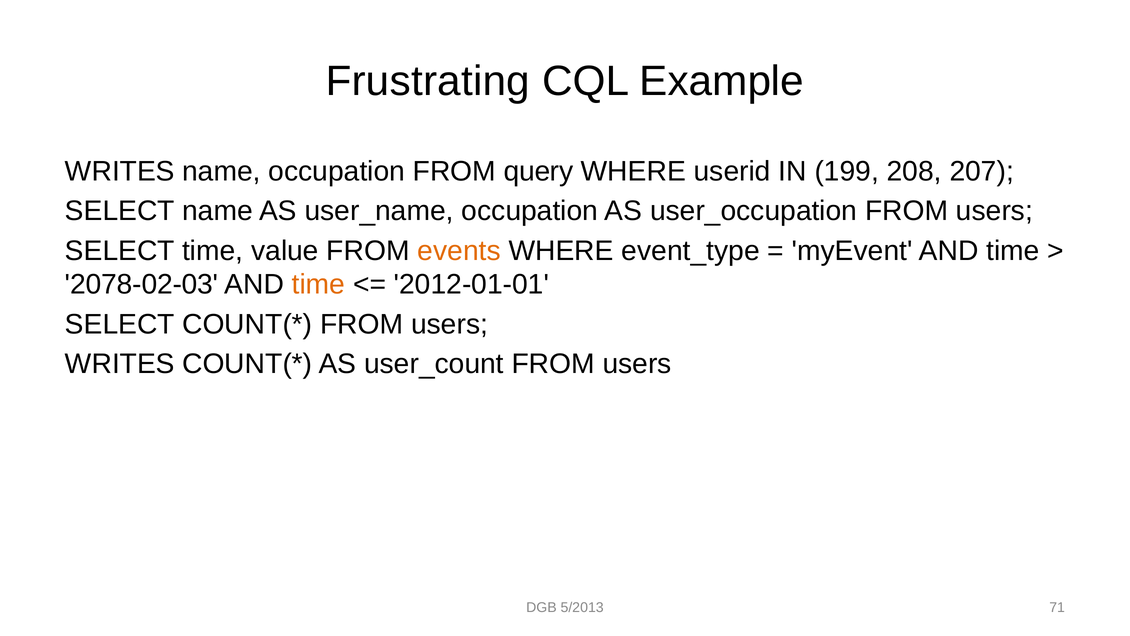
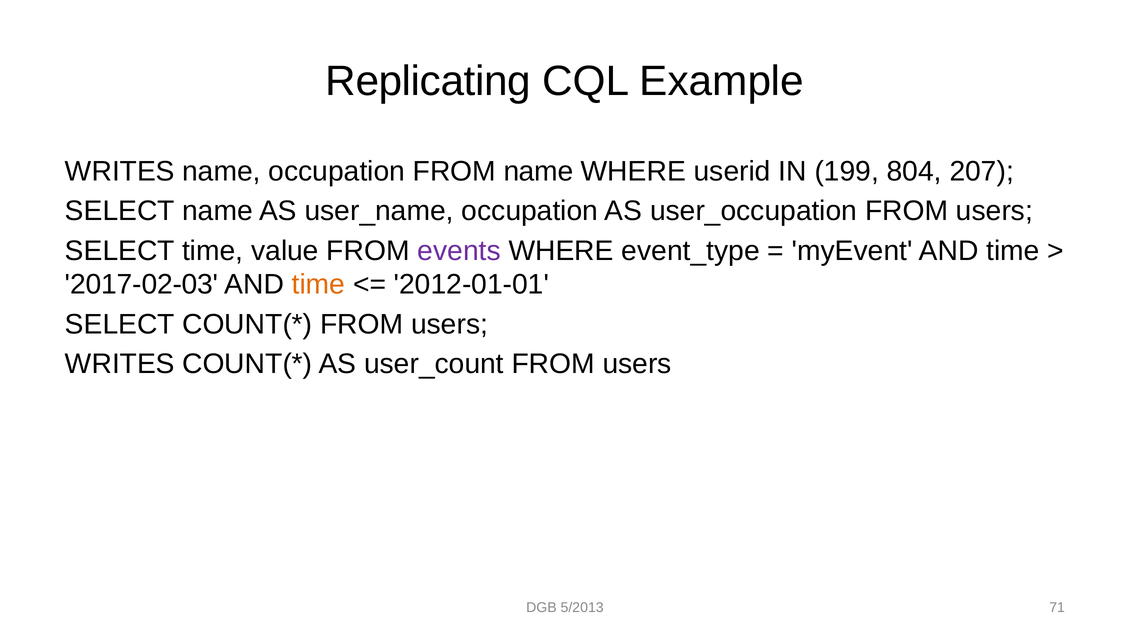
Frustrating: Frustrating -> Replicating (428, 81)
FROM query: query -> name (538, 171)
208: 208 -> 804 (914, 171)
events colour: orange -> purple (459, 251)
2078-02-03: 2078-02-03 -> 2017-02-03 (142, 284)
